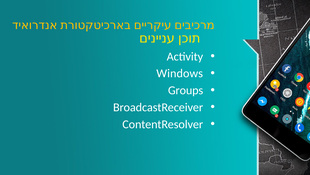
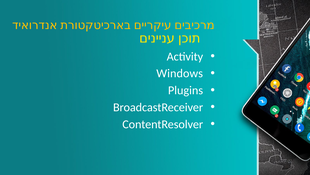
Groups: Groups -> Plugins (186, 90)
